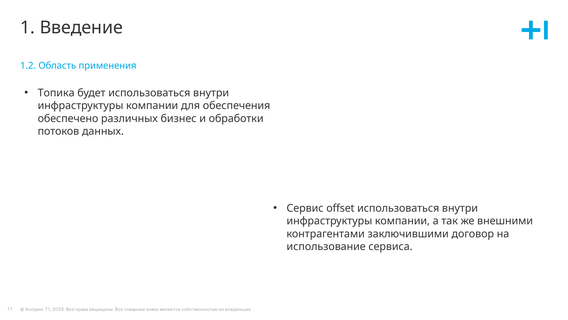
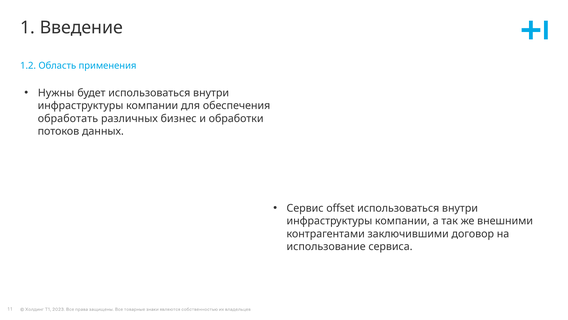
Топика: Топика -> Нужны (56, 93)
обеспечено: обеспечено -> обработать (68, 118)
